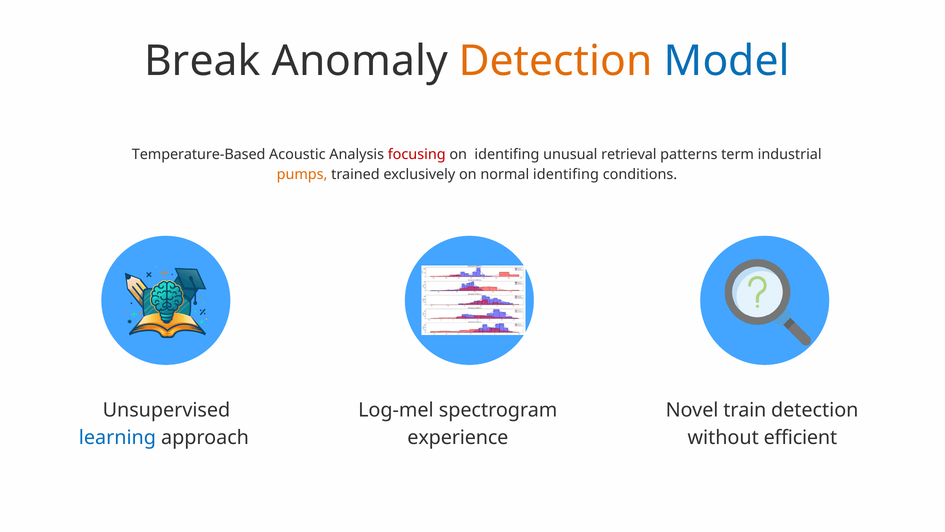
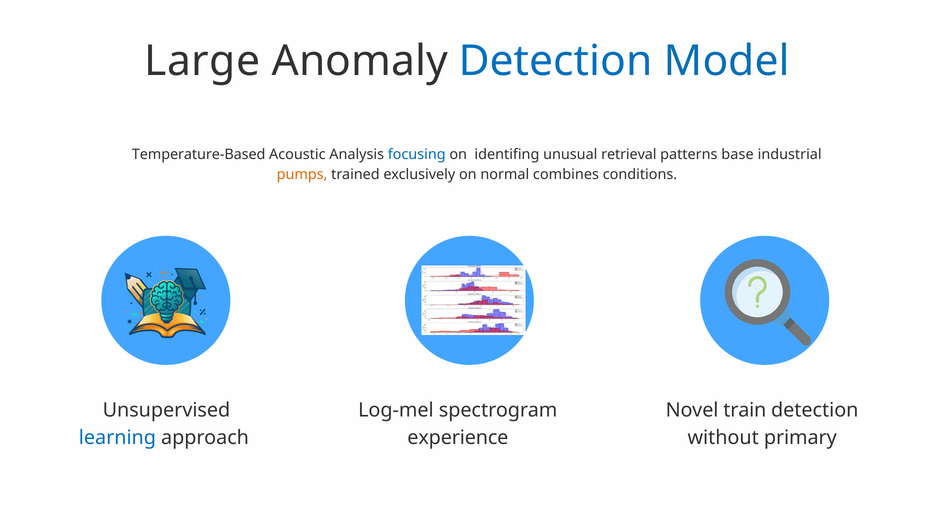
Break: Break -> Large (202, 61)
Detection colour: orange -> blue (556, 61)
focusing colour: red -> blue (417, 154)
term: term -> base (737, 154)
normal identifing: identifing -> combines (566, 174)
efficient: efficient -> primary (800, 437)
